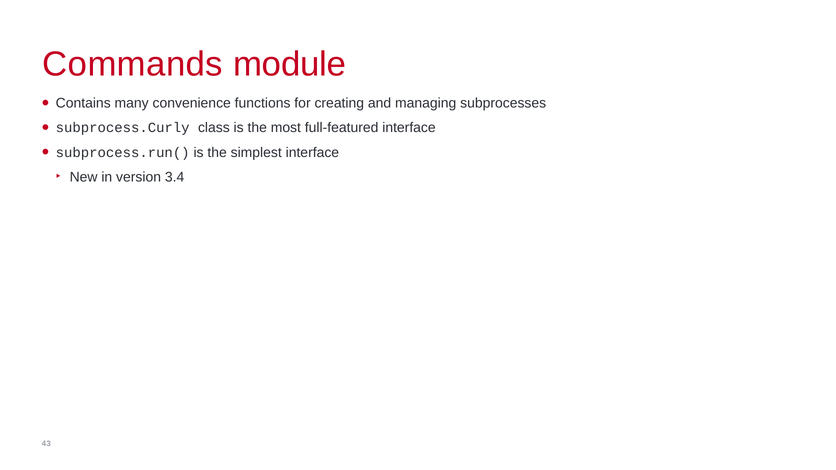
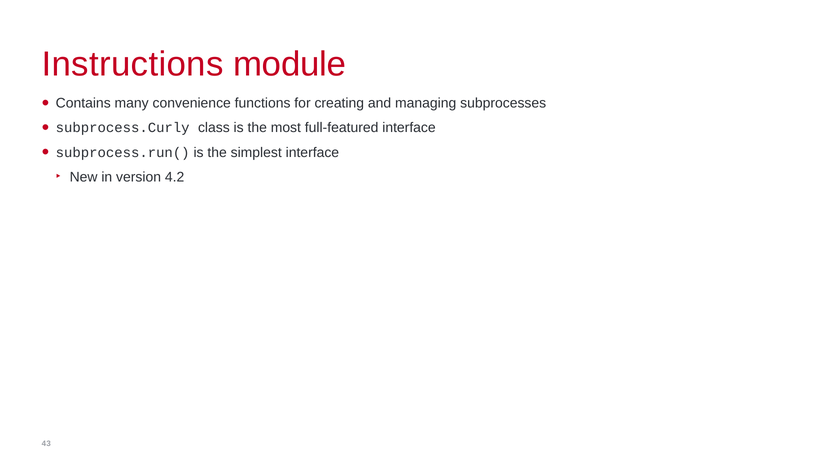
Commands: Commands -> Instructions (133, 64)
3.4: 3.4 -> 4.2 (175, 177)
